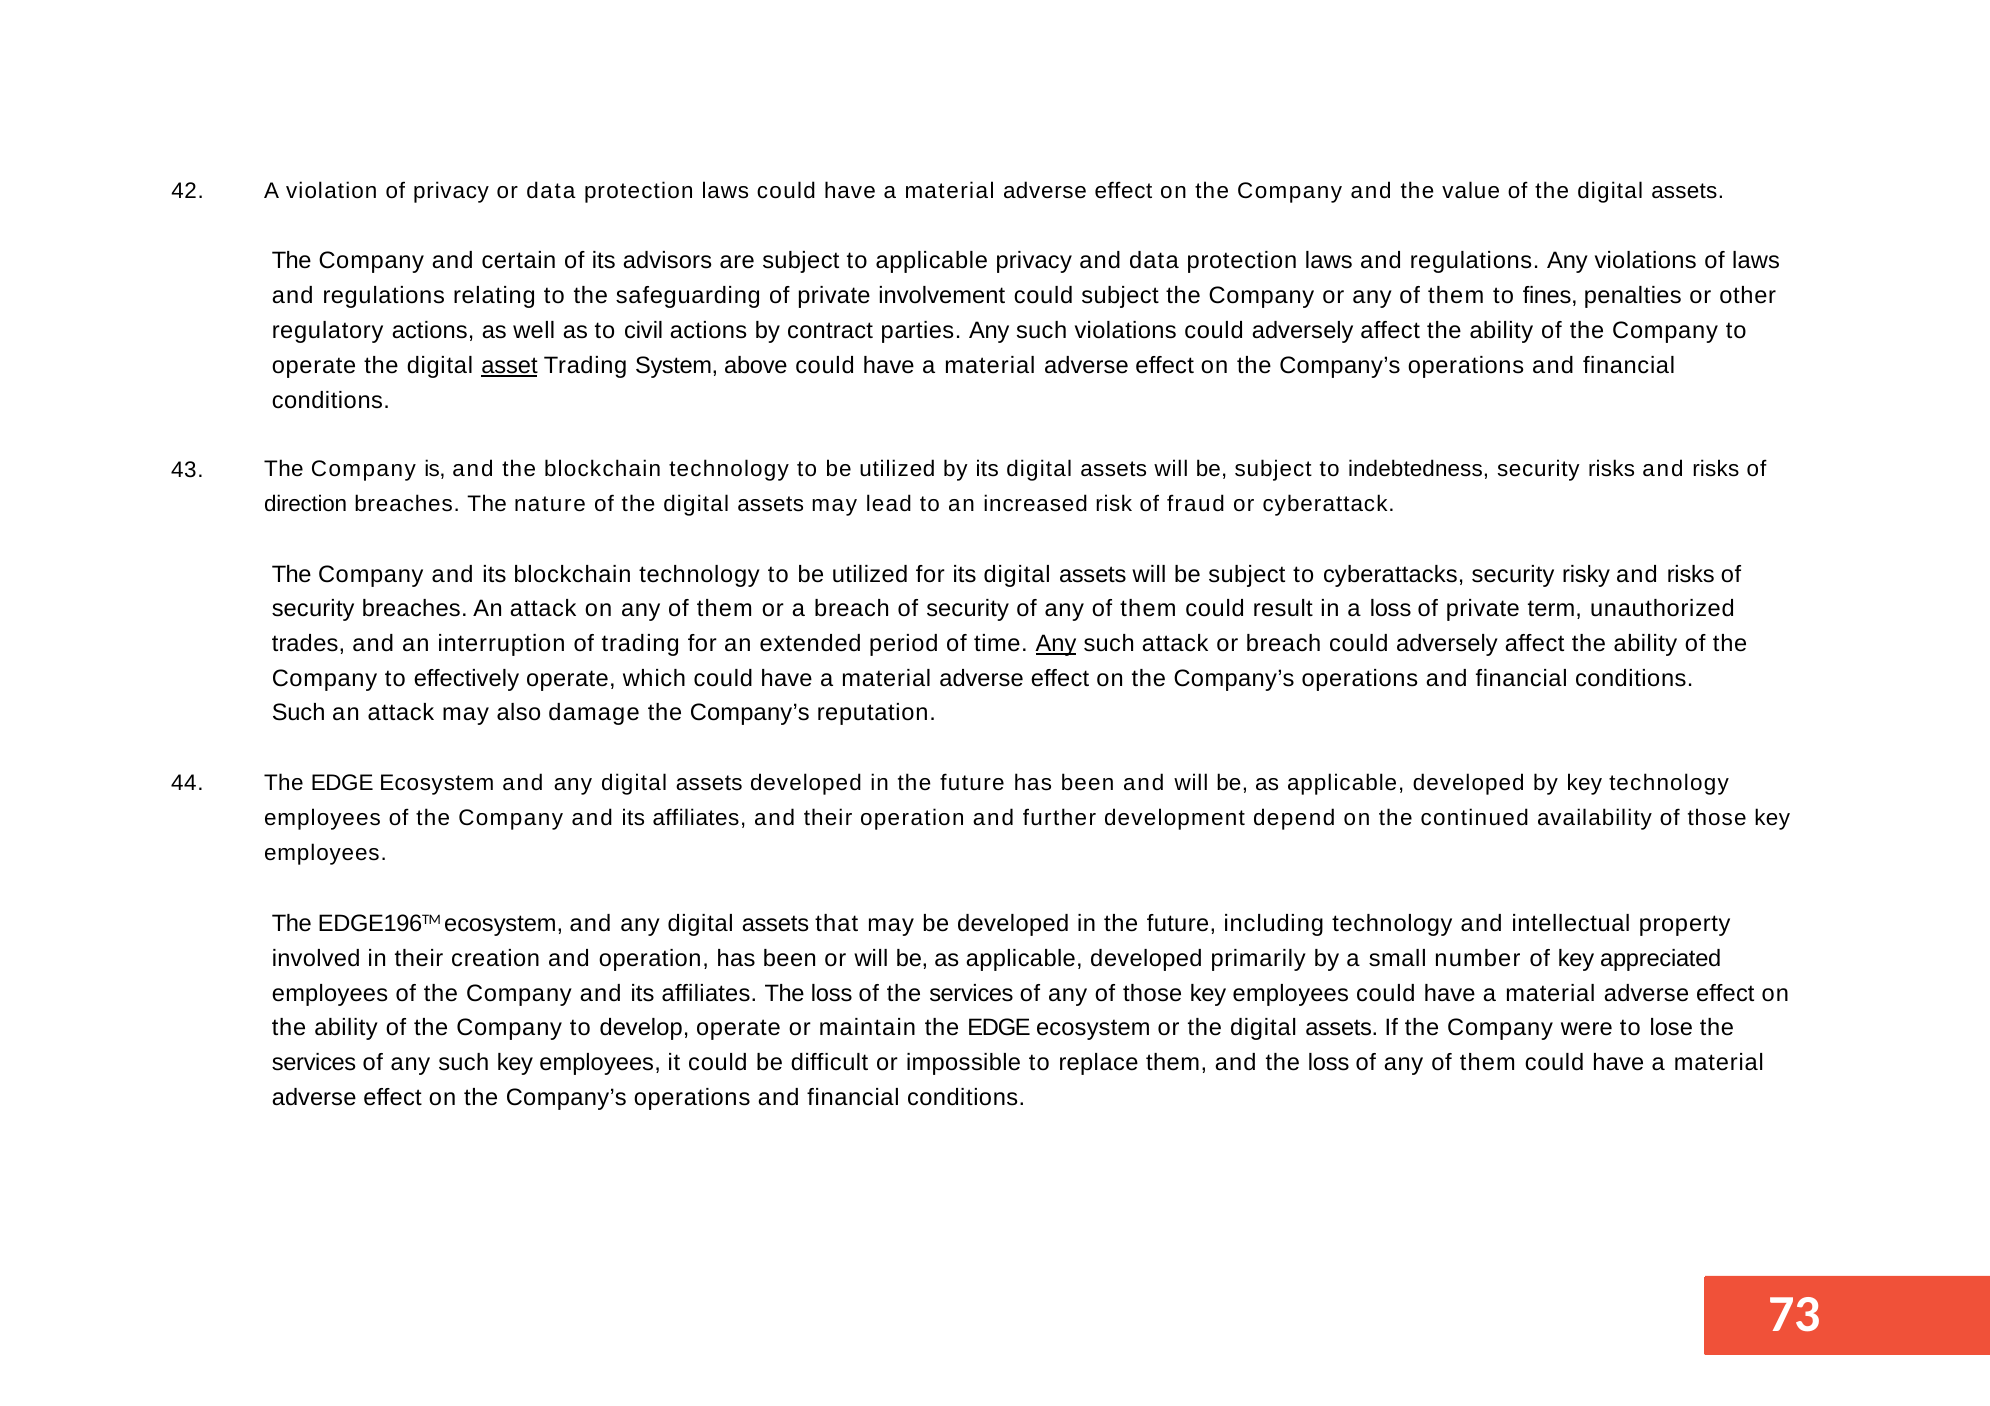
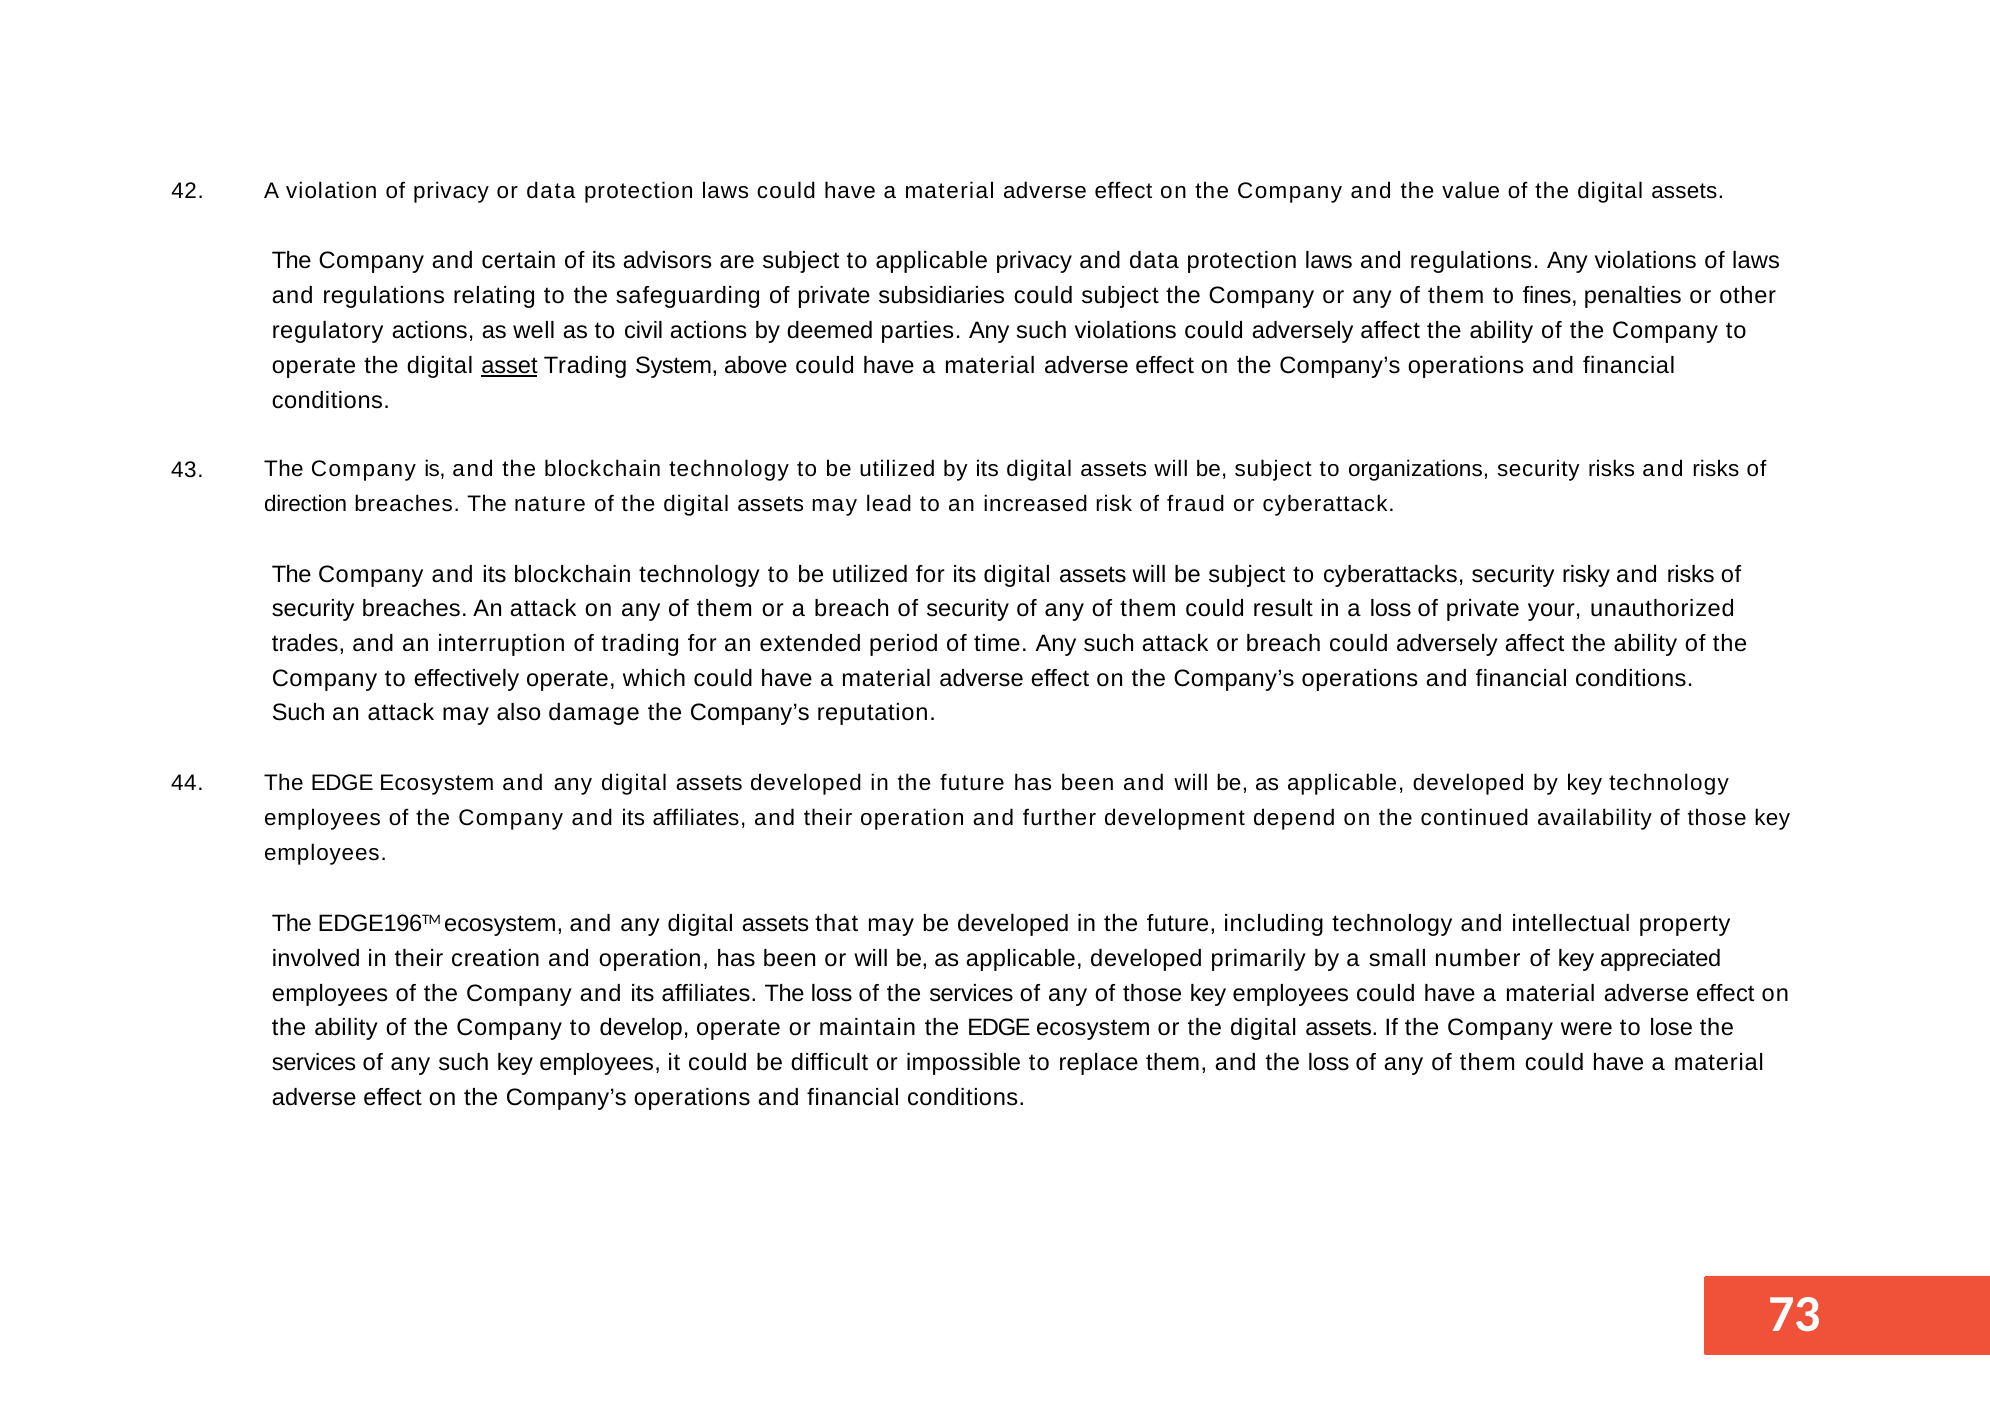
involvement: involvement -> subsidiaries (942, 296)
contract: contract -> deemed (830, 331)
indebtedness: indebtedness -> organizations (1419, 470)
term: term -> your (1555, 609)
Any underline: present -> none (1056, 644)
